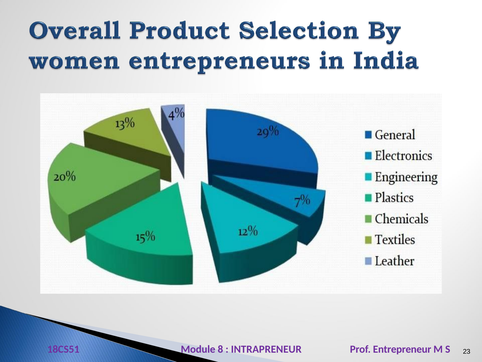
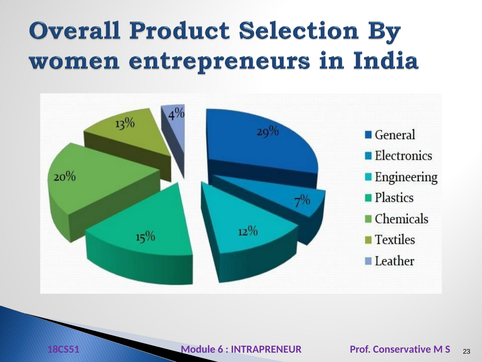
8: 8 -> 6 (220, 349)
Entrepreneur: Entrepreneur -> Conservative (402, 349)
